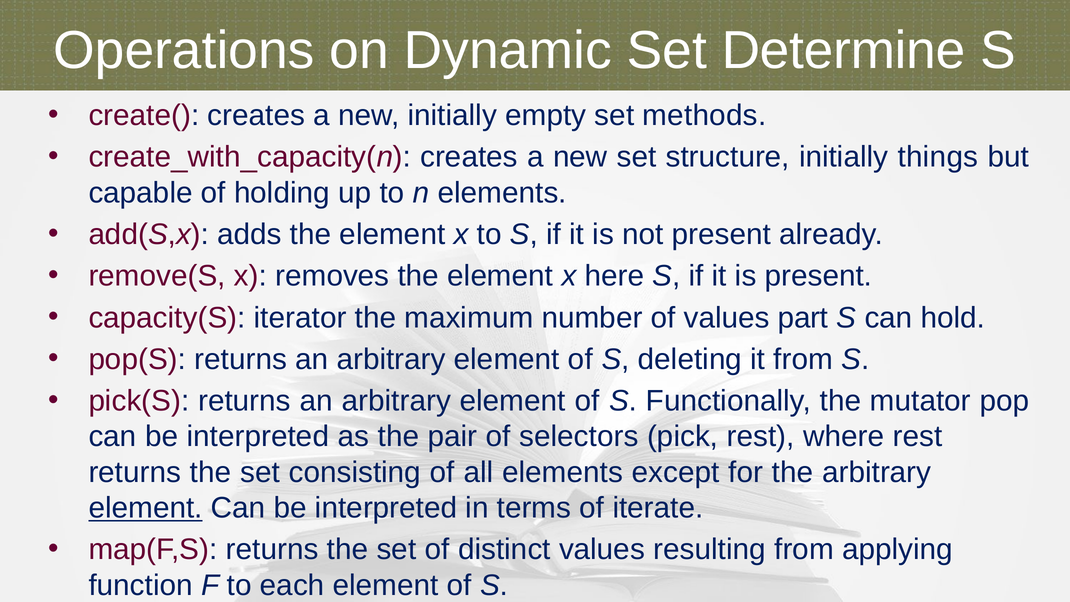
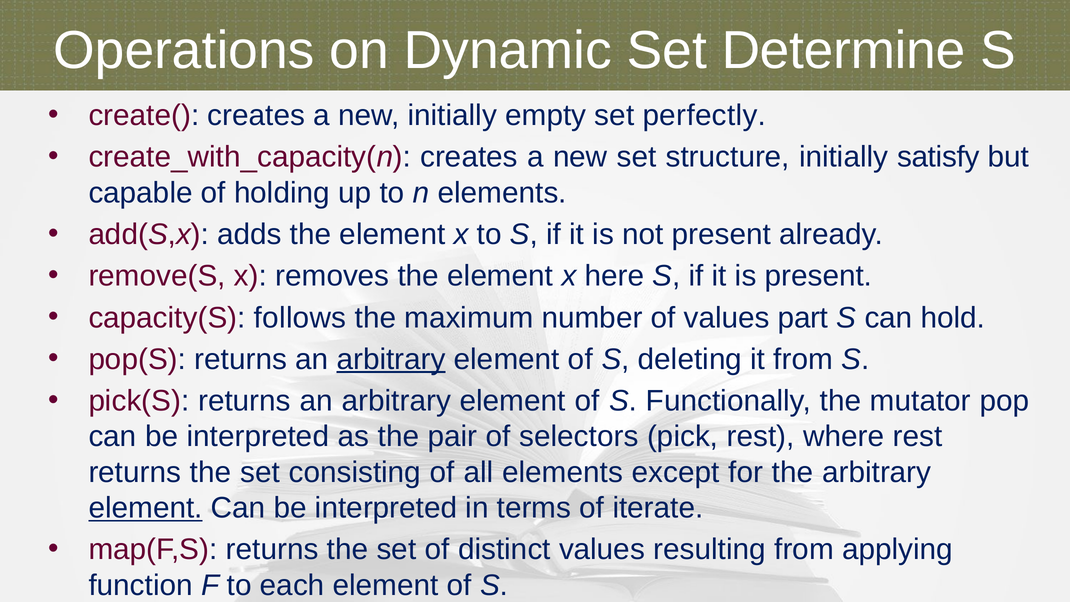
methods: methods -> perfectly (704, 115)
things: things -> satisfy (938, 157)
iterator: iterator -> follows (300, 318)
arbitrary underline: none -> present (391, 359)
